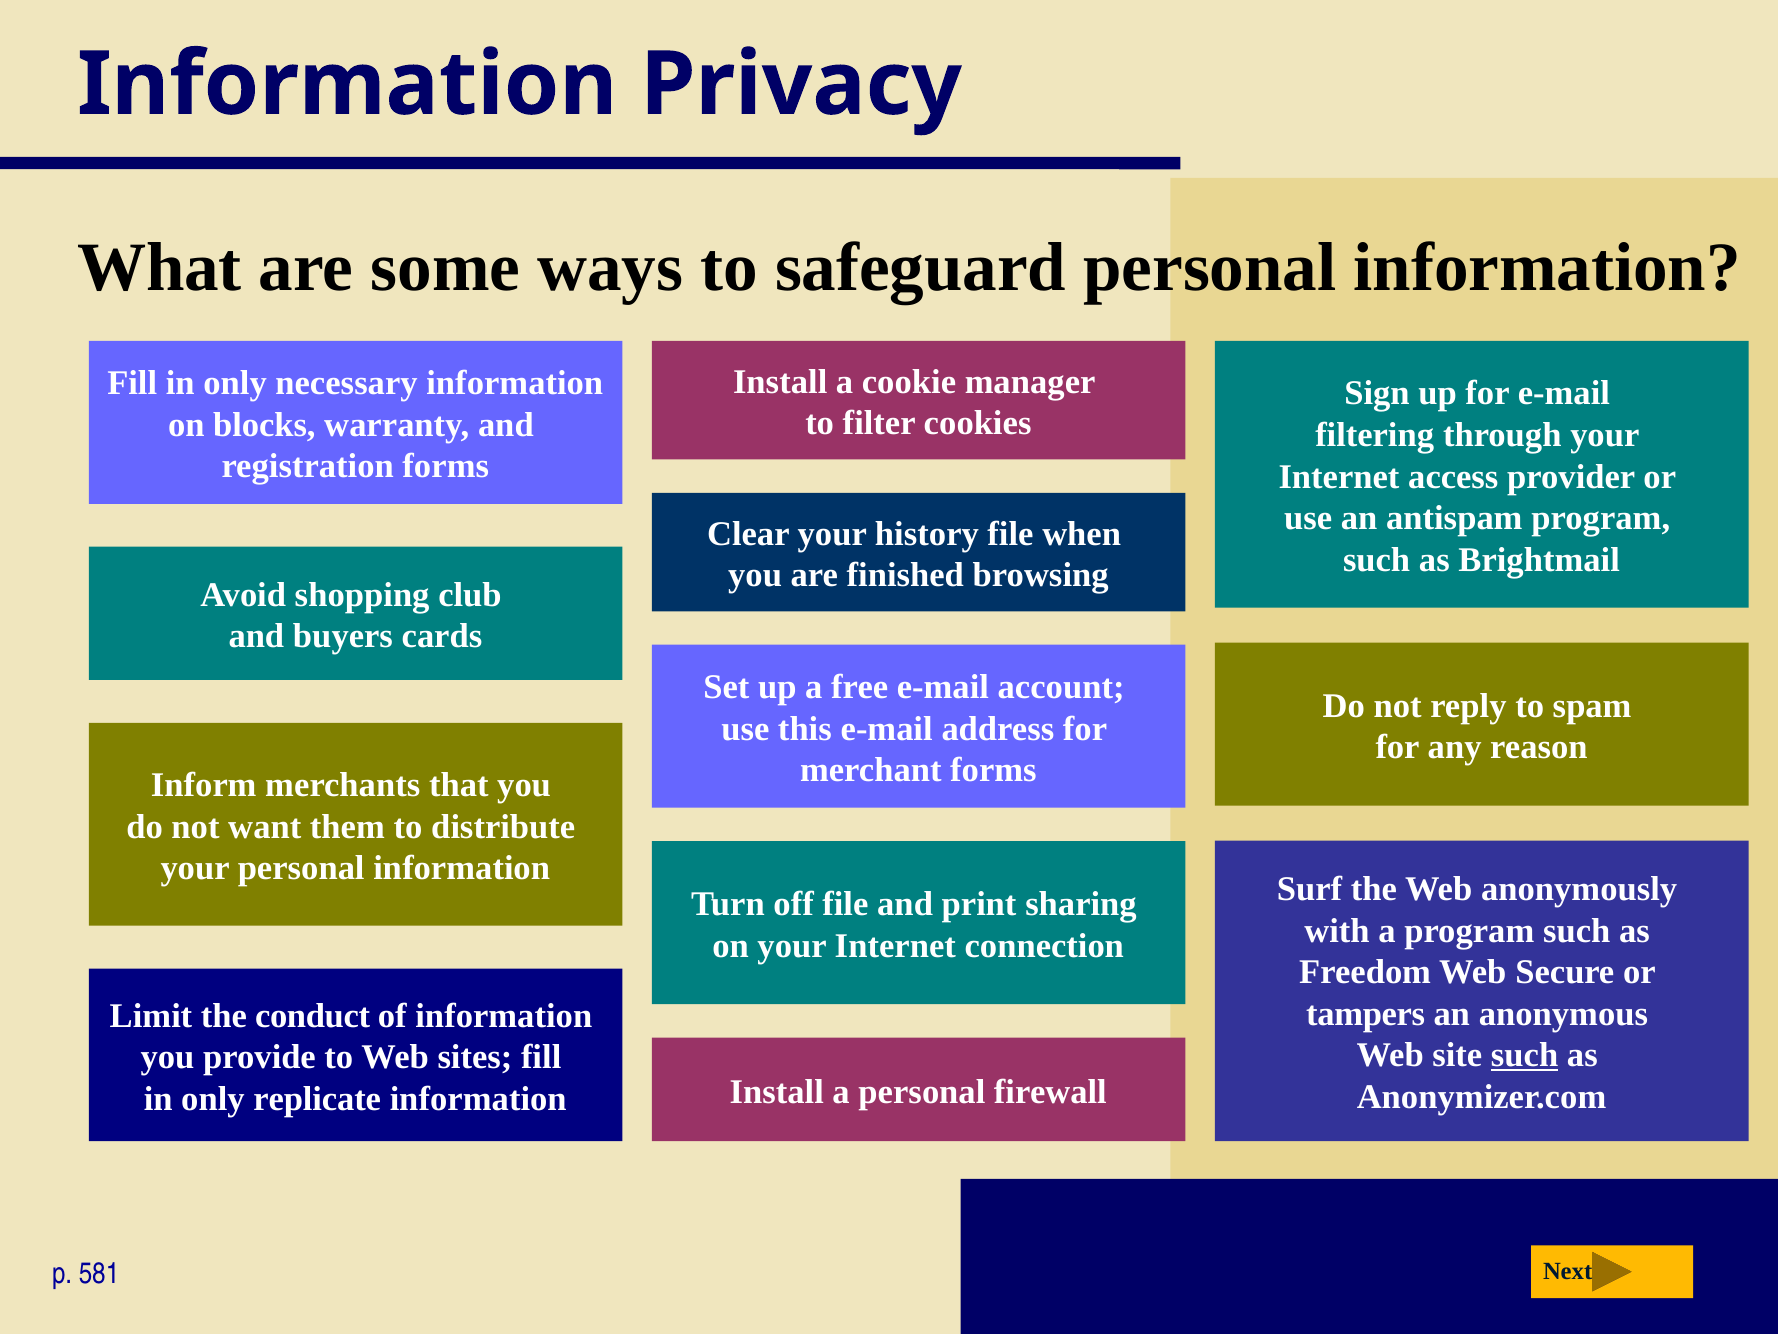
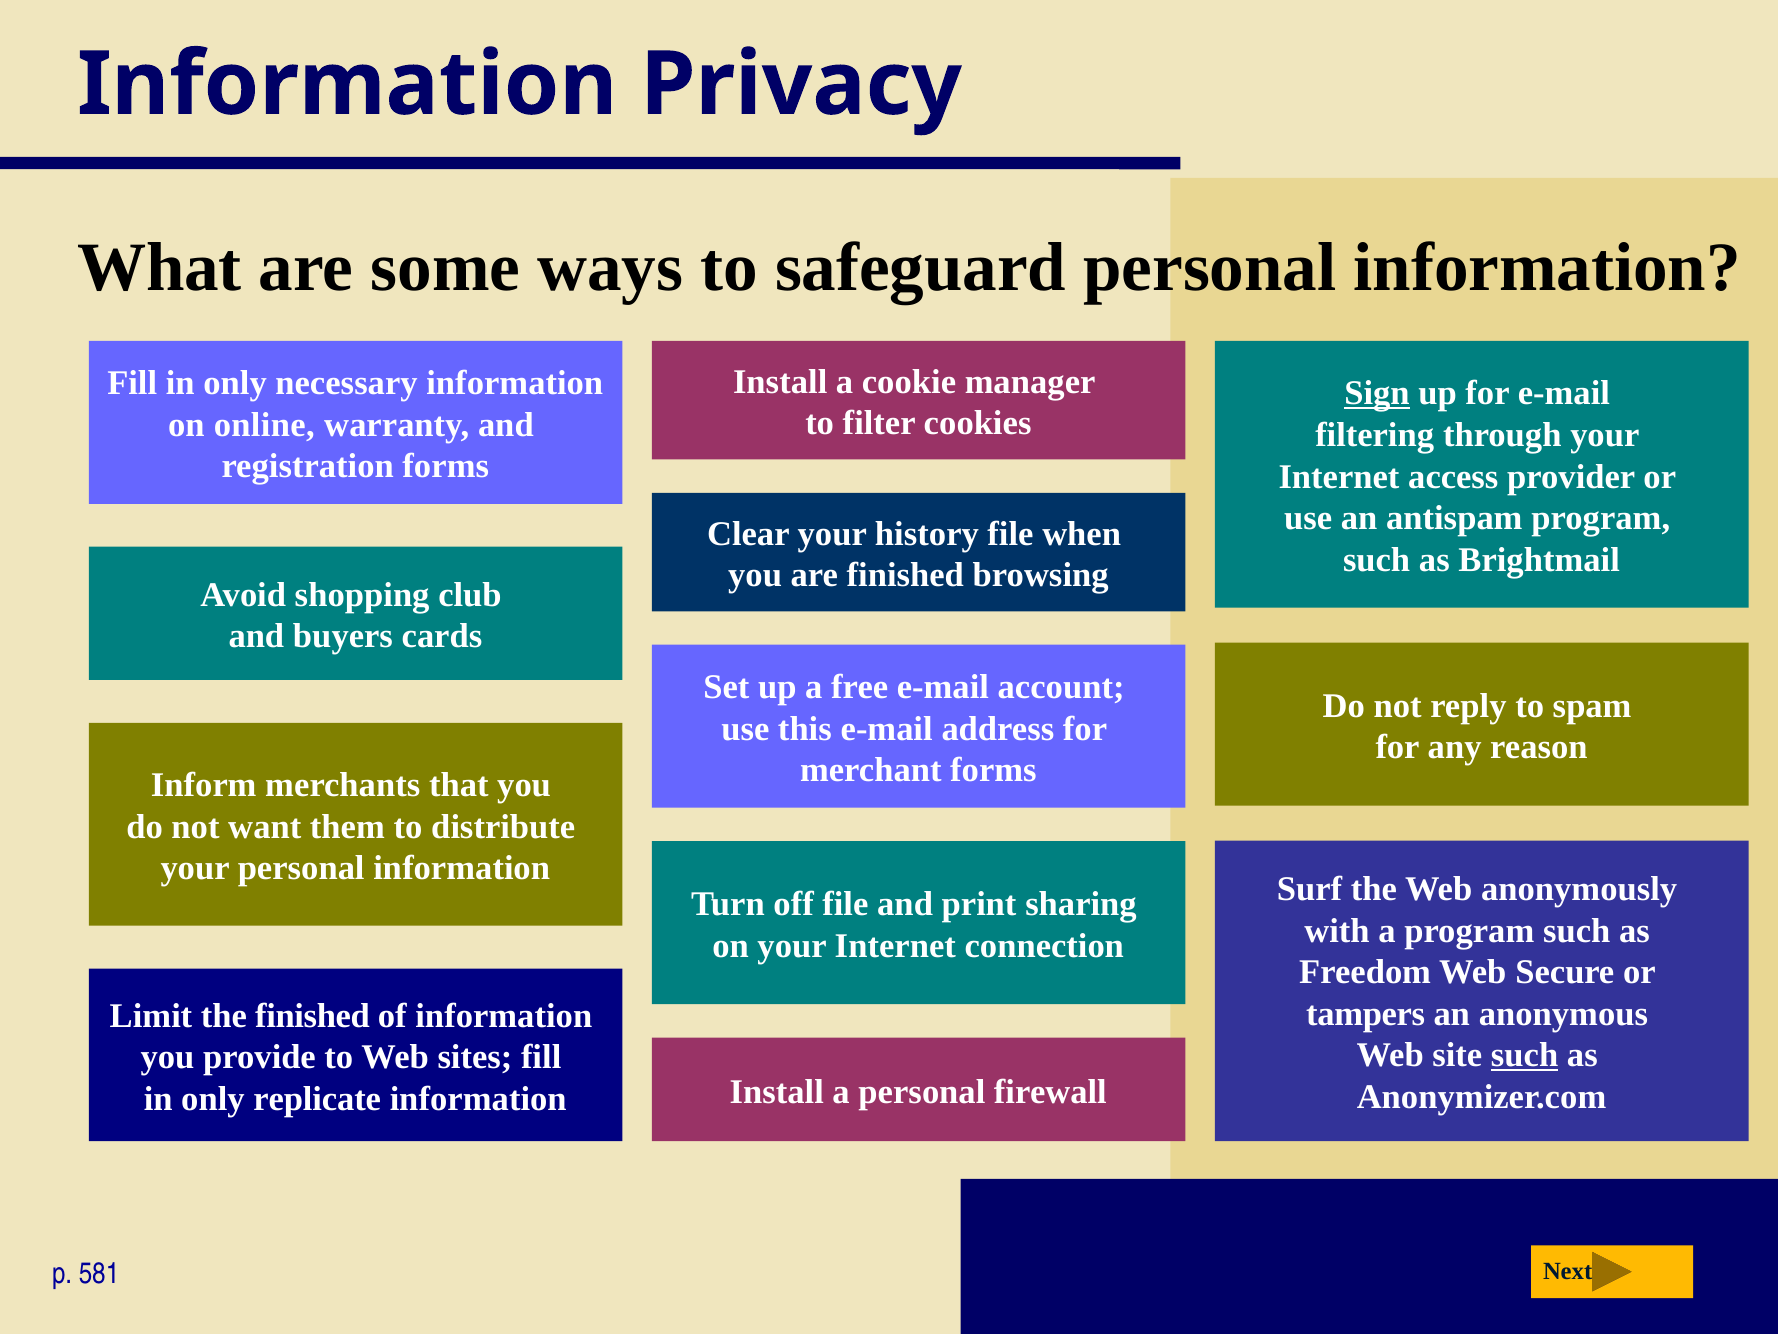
Sign underline: none -> present (1377, 393)
blocks: blocks -> online (264, 425)
the conduct: conduct -> finished (313, 1015)
